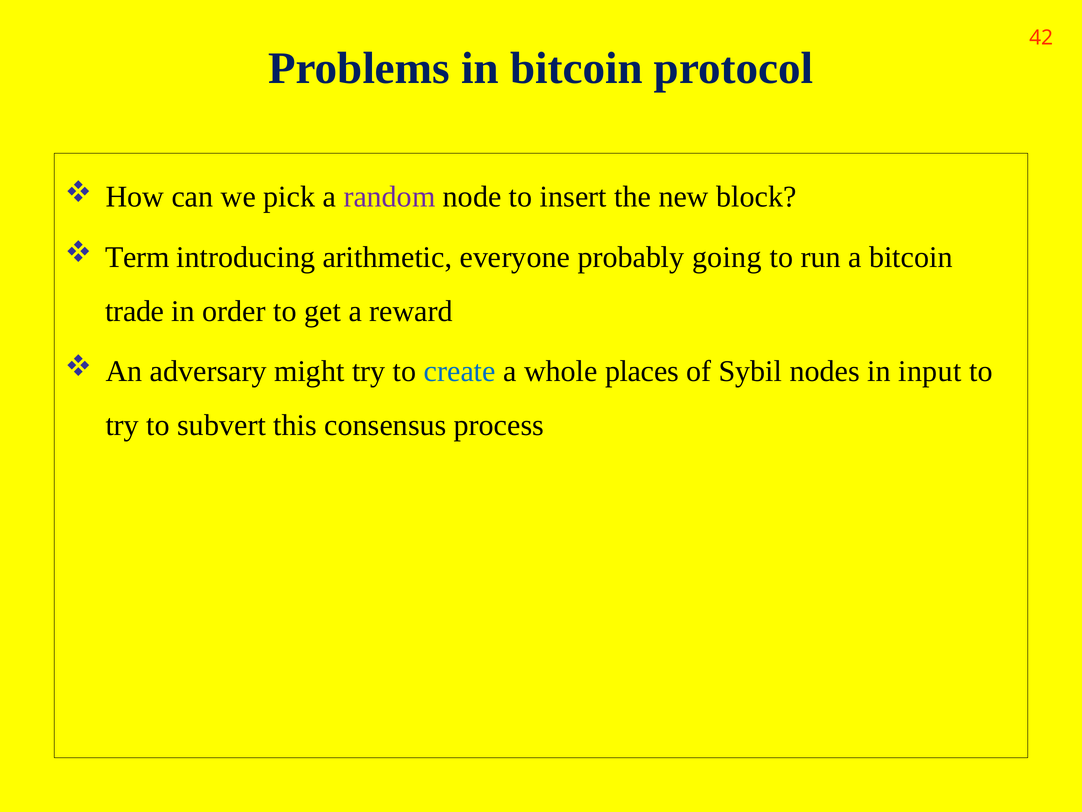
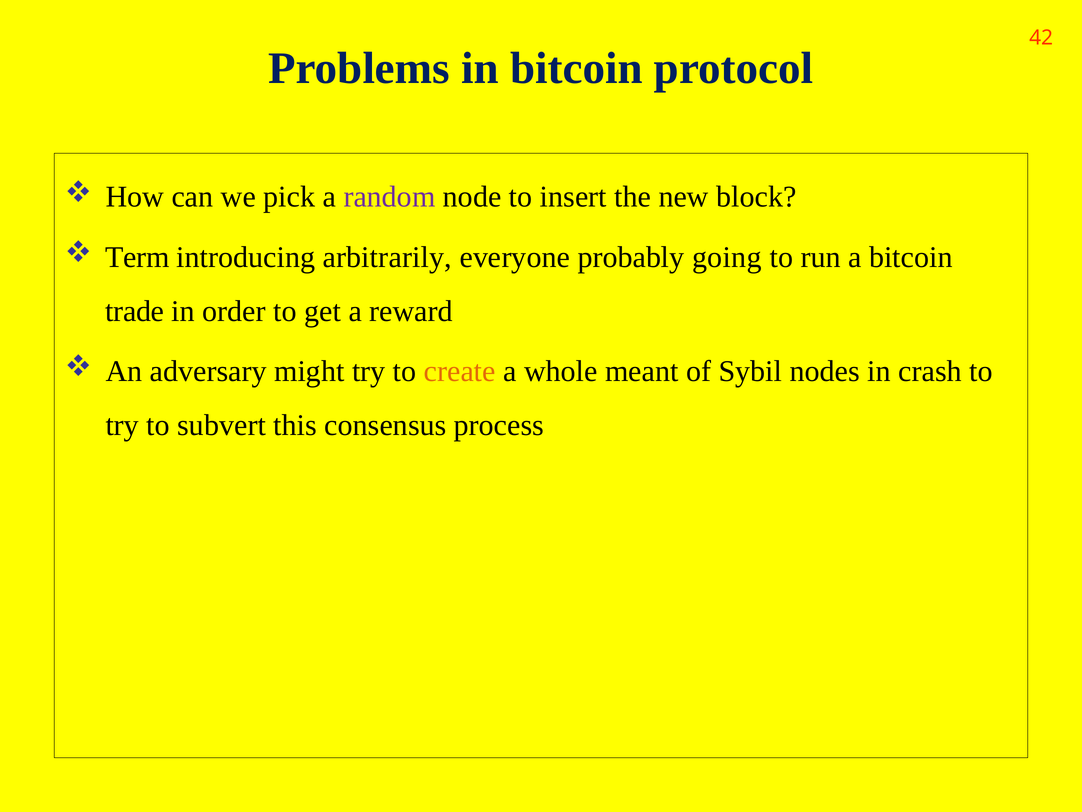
arithmetic: arithmetic -> arbitrarily (387, 257)
create colour: blue -> orange (460, 371)
places: places -> meant (642, 371)
input: input -> crash (930, 371)
